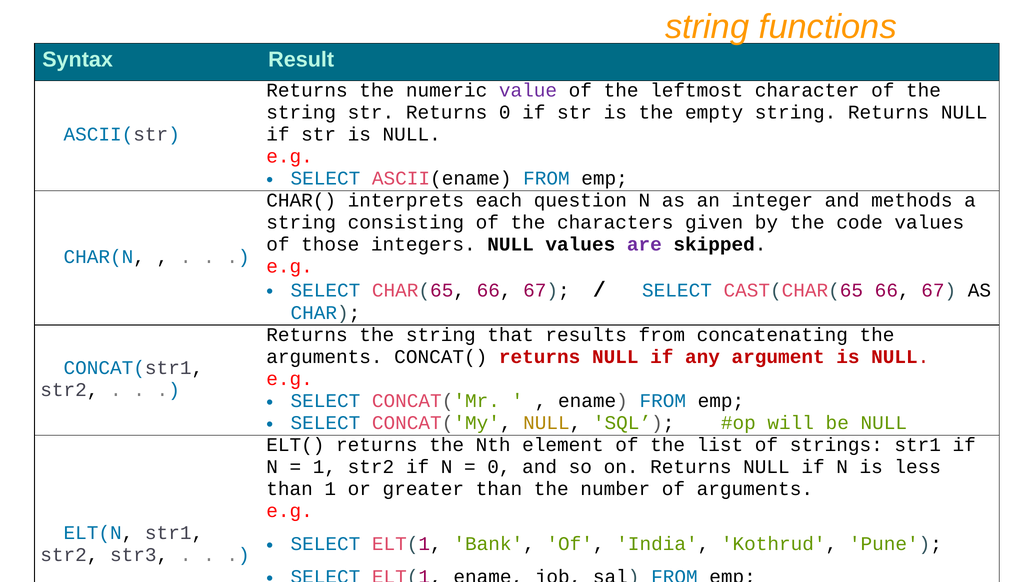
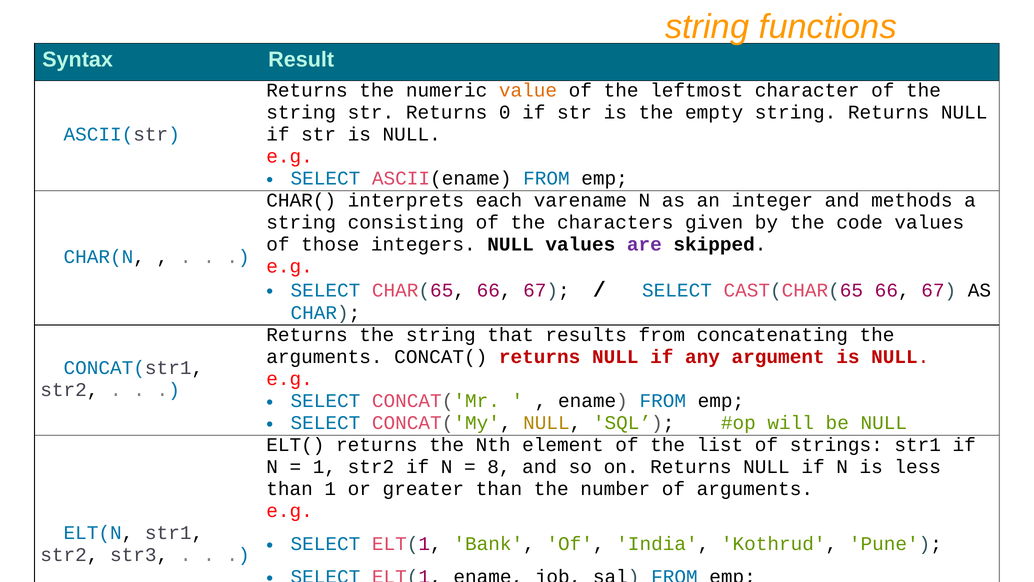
value colour: purple -> orange (528, 90)
question: question -> varename (580, 200)
0: 0 -> 8 (499, 467)
